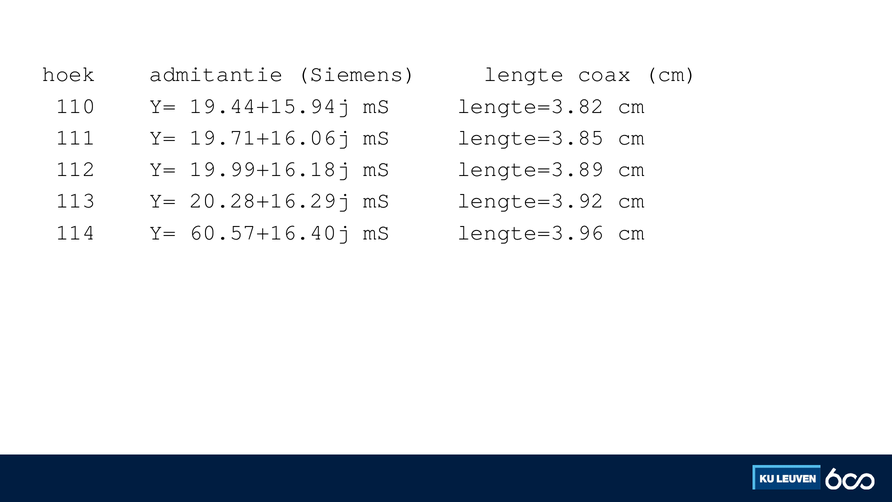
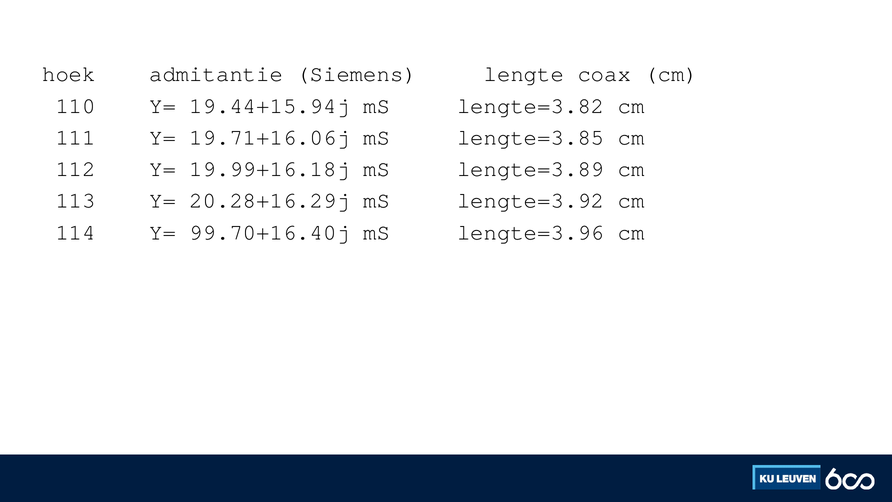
60.57+16.40j: 60.57+16.40j -> 99.70+16.40j (270, 232)
